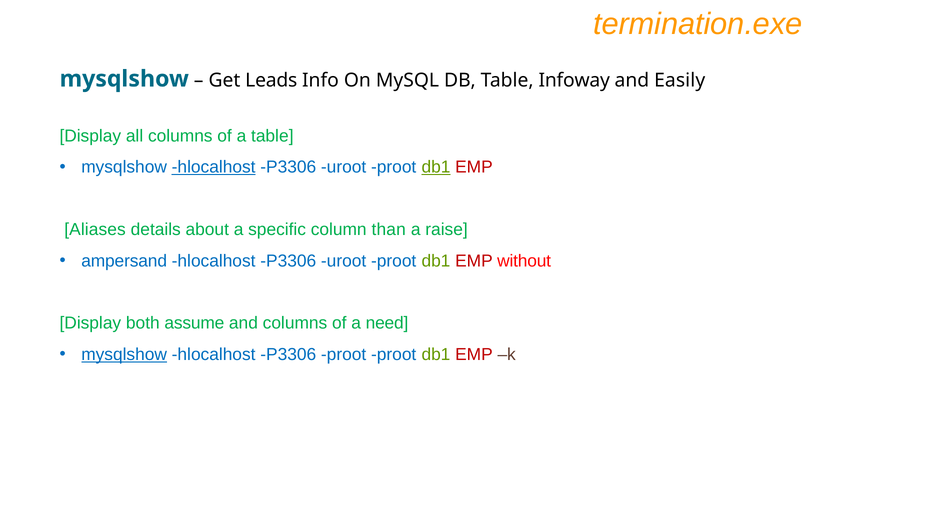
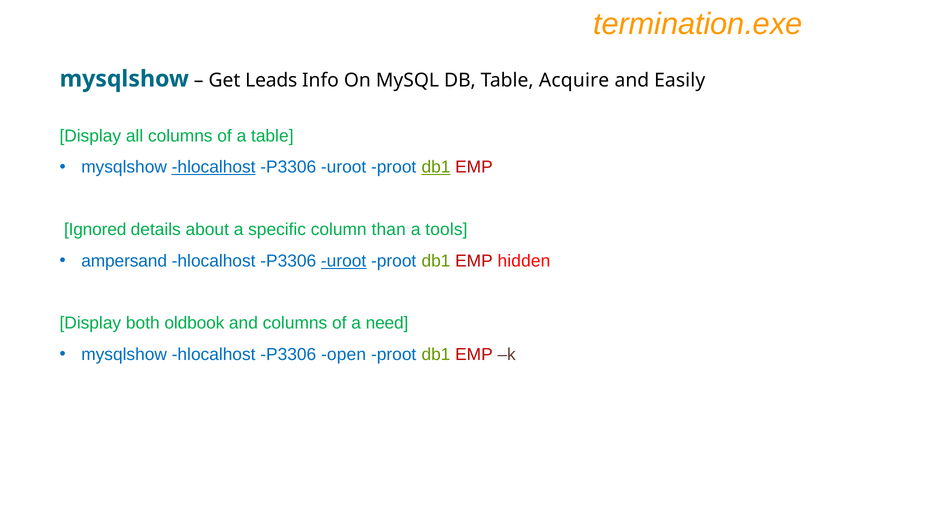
Infoway: Infoway -> Acquire (574, 80)
Aliases: Aliases -> Ignored (95, 230)
raise: raise -> tools (446, 230)
uroot underline: none -> present (344, 261)
without: without -> hidden (524, 261)
assume: assume -> oldbook (194, 323)
mysqlshow underline: present -> none (124, 355)
P3306 proot: proot -> open (344, 355)
